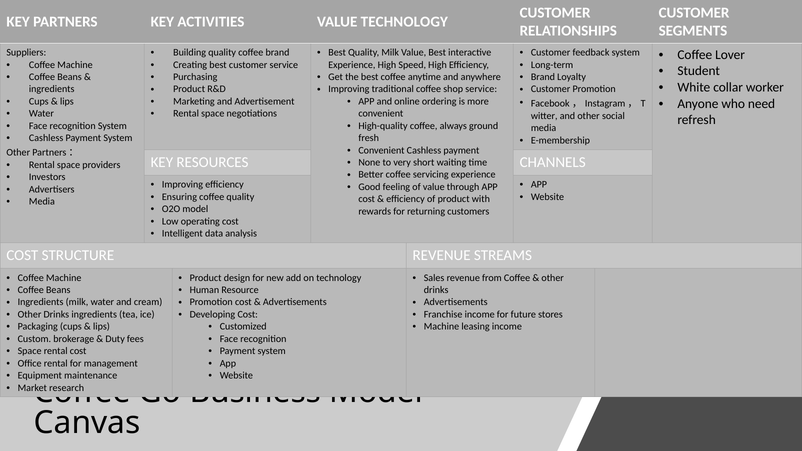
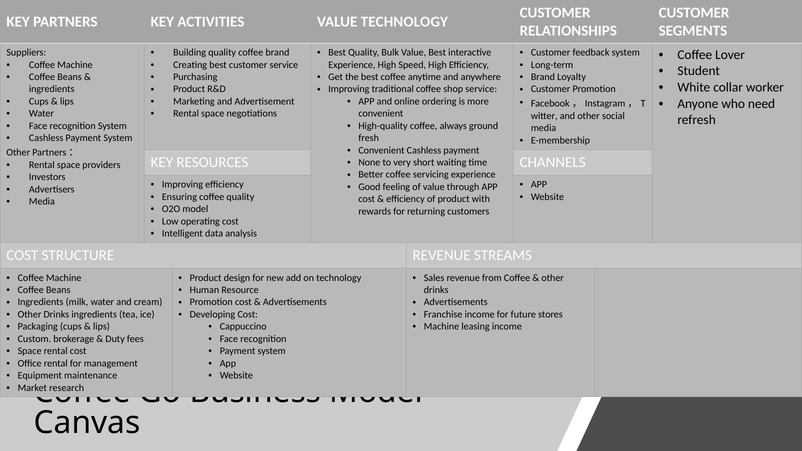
Quality Milk: Milk -> Bulk (390, 53)
Customized: Customized -> Cappuccino (243, 327)
